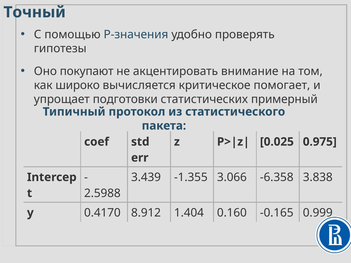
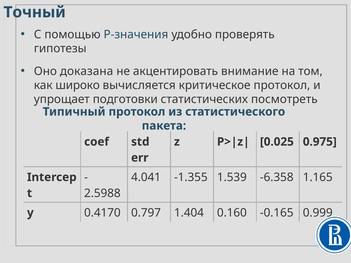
покупают: покупают -> доказана (87, 71)
критическое помогает: помогает -> протокол (282, 85)
примерный: примерный -> посмотреть (284, 99)
3.439: 3.439 -> 4.041 (146, 177)
3.066: 3.066 -> 1.539 (232, 177)
3.838: 3.838 -> 1.165 (318, 177)
8.912: 8.912 -> 0.797 (146, 213)
